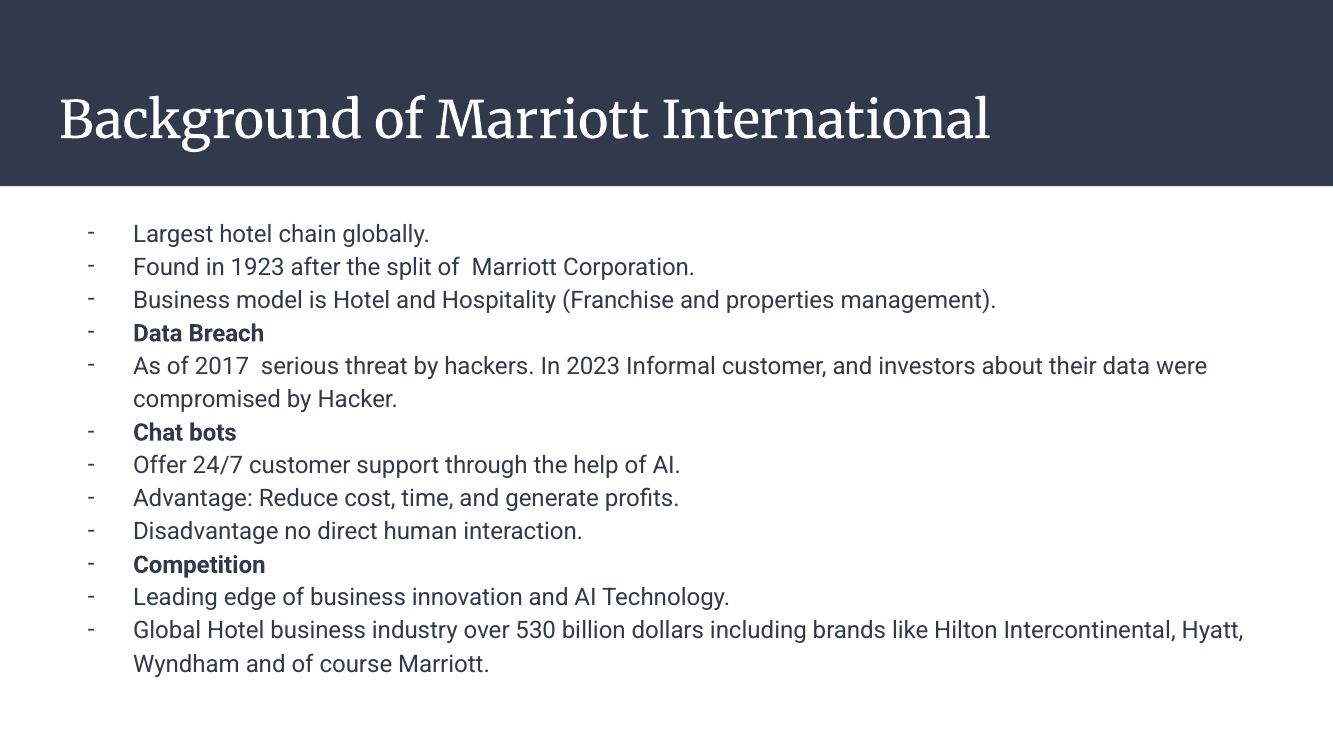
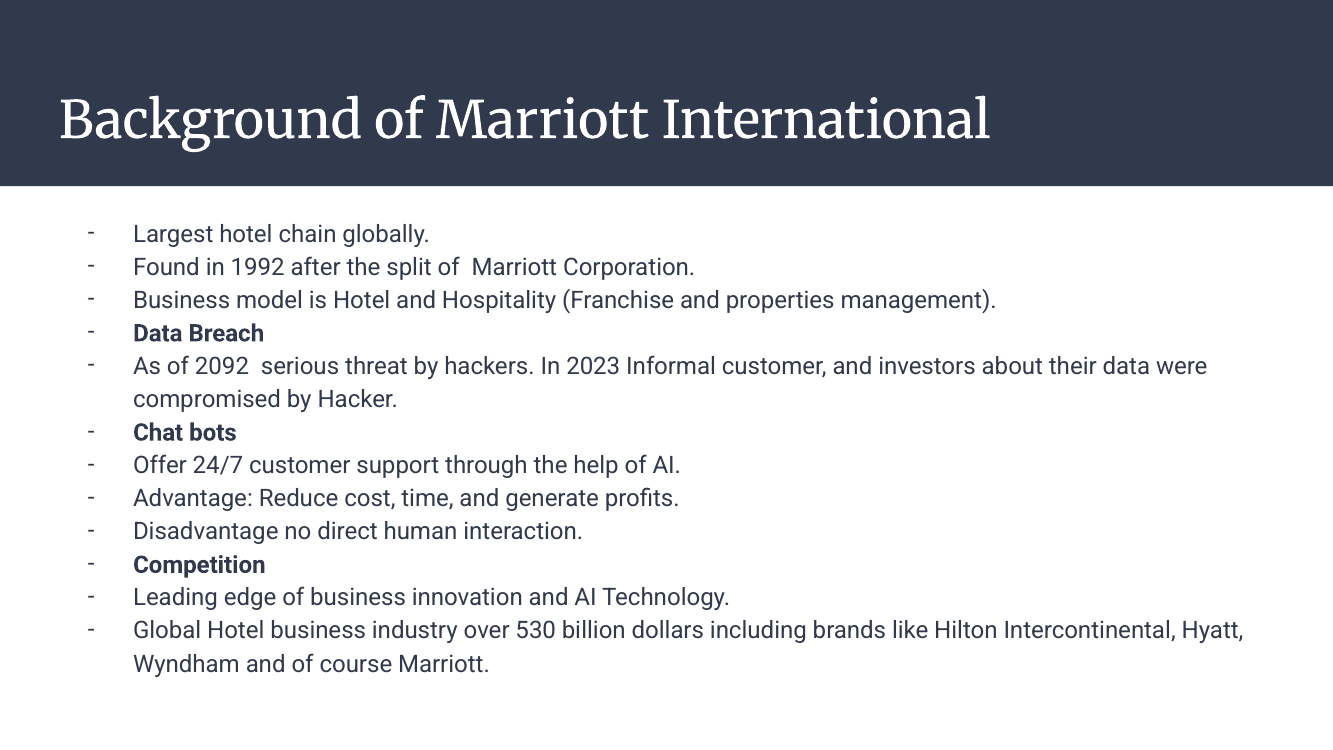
1923: 1923 -> 1992 (258, 267)
2017: 2017 -> 2092 (222, 366)
